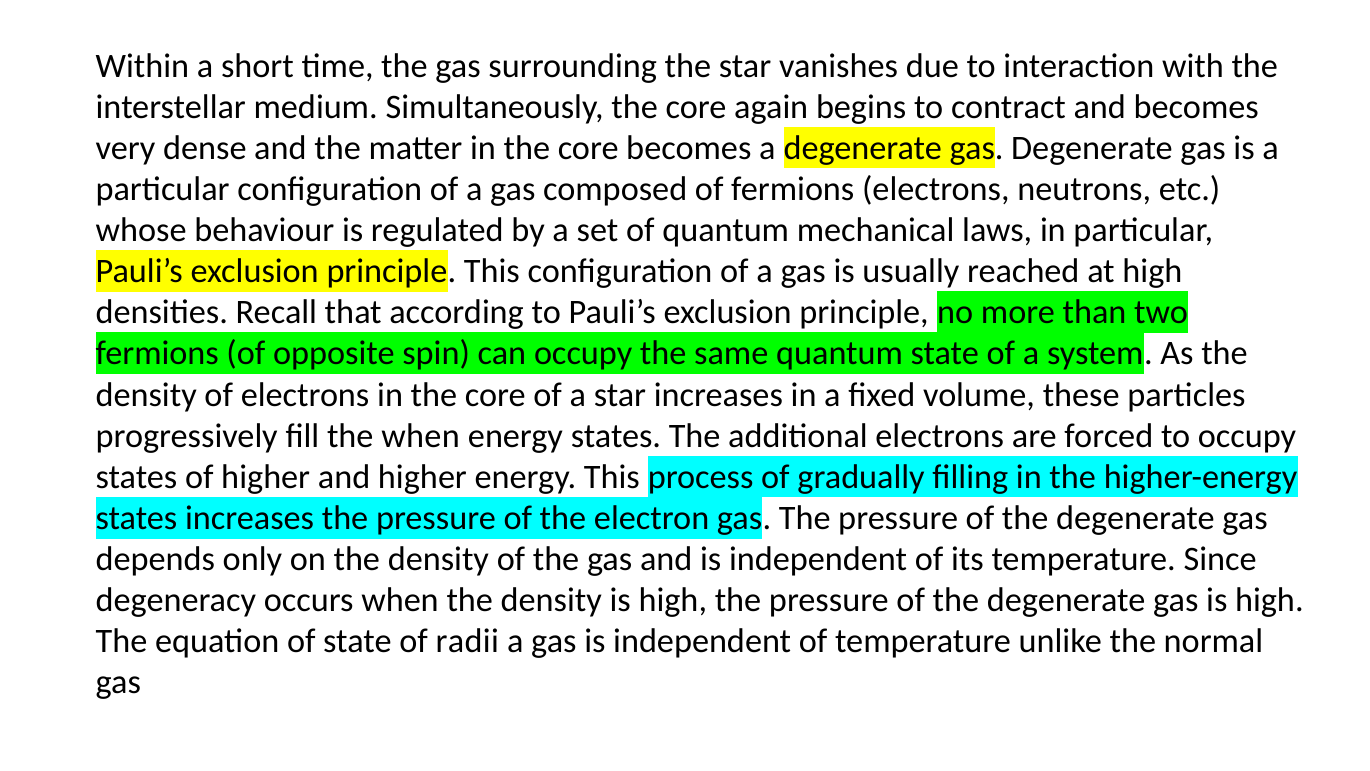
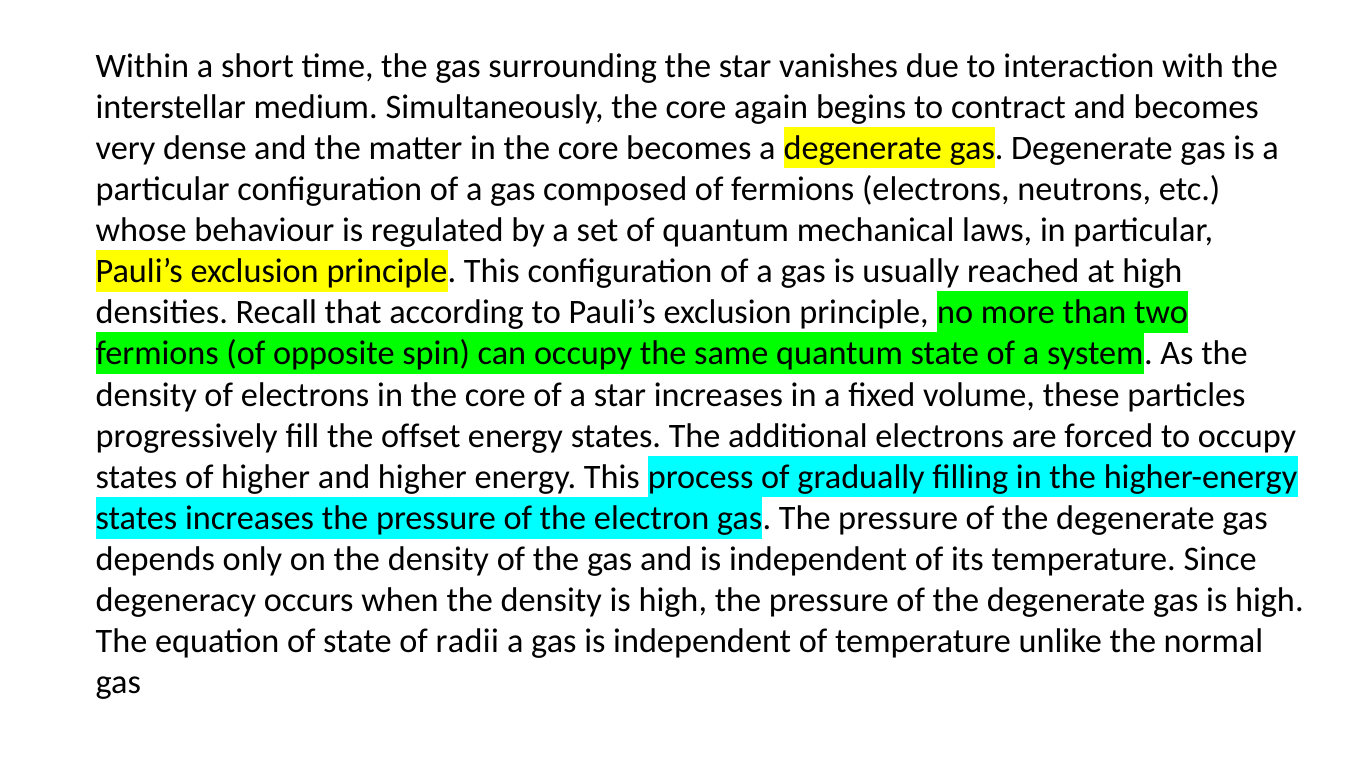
the when: when -> offset (421, 436)
